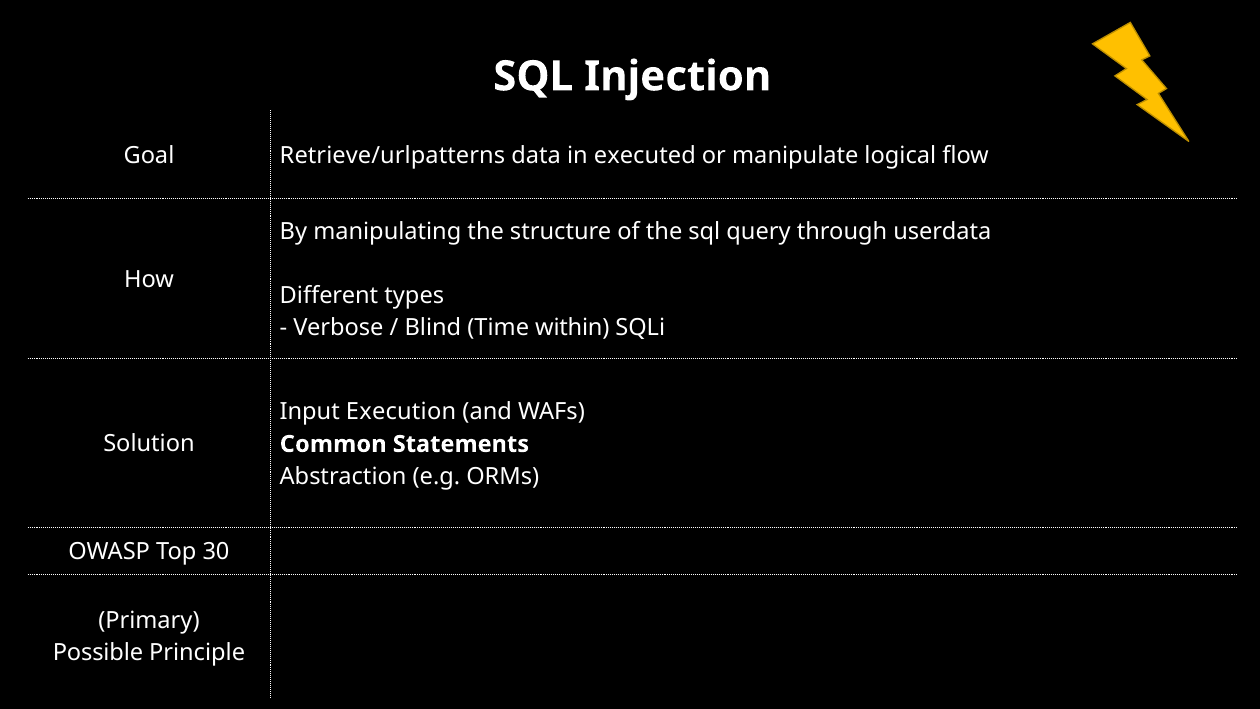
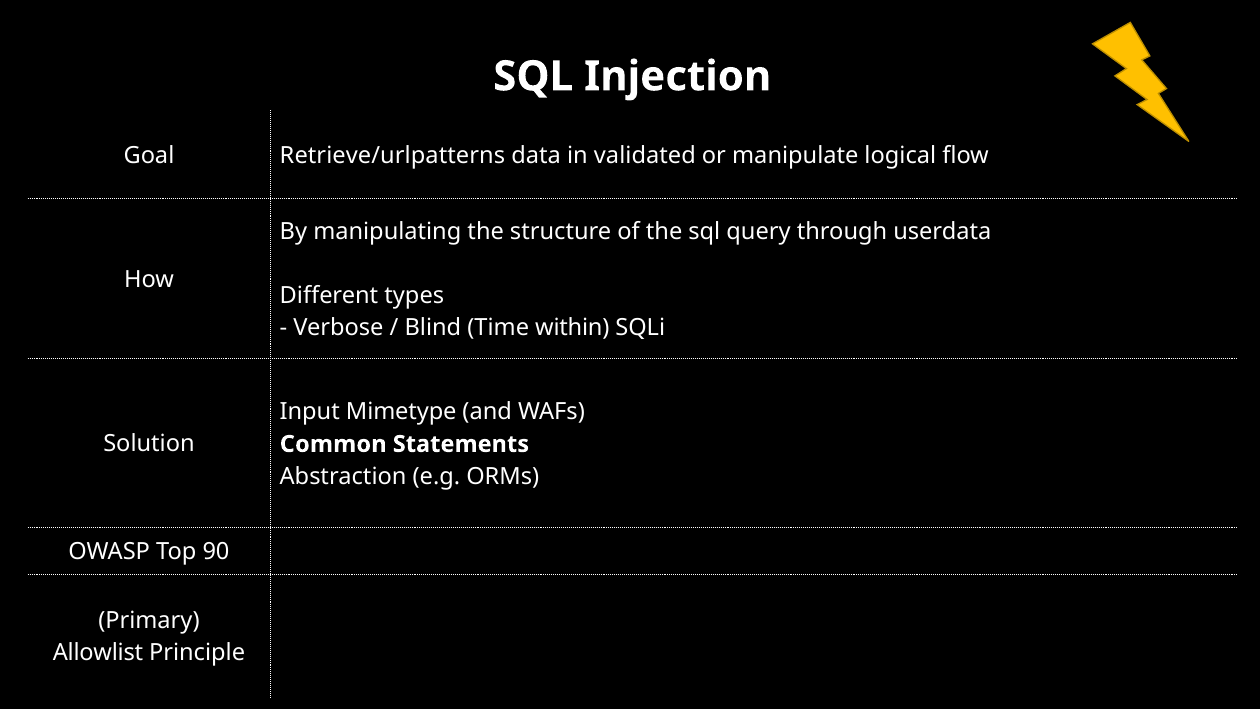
executed: executed -> validated (645, 156)
Execution: Execution -> Mimetype (401, 412)
30: 30 -> 90 (216, 552)
Possible: Possible -> Allowlist (98, 653)
